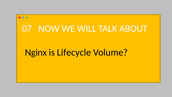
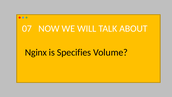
Lifecycle: Lifecycle -> Specifies (74, 52)
